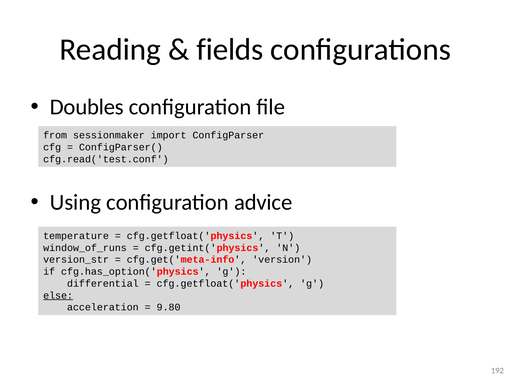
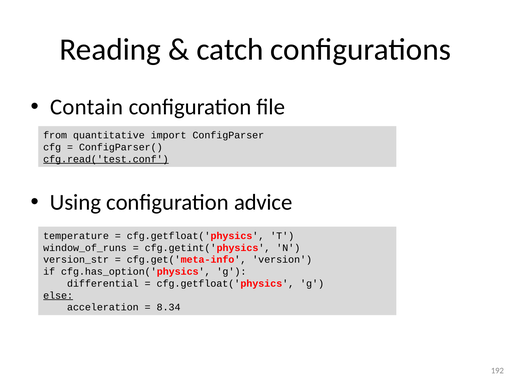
fields: fields -> catch (230, 49)
Doubles: Doubles -> Contain (87, 107)
sessionmaker: sessionmaker -> quantitative (109, 135)
cfg.read('test.conf underline: none -> present (106, 159)
9.80: 9.80 -> 8.34 (169, 308)
